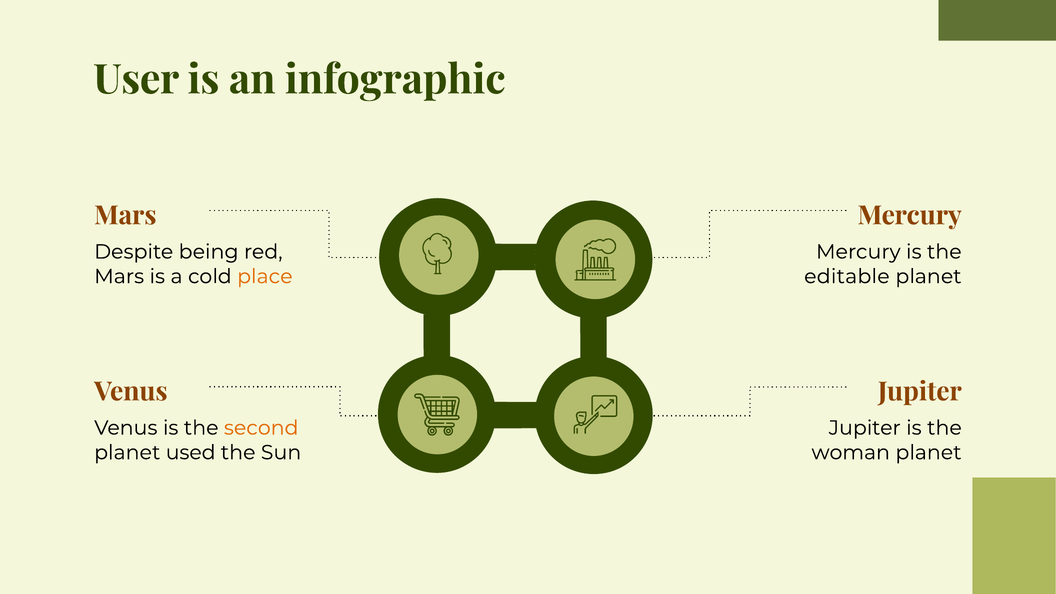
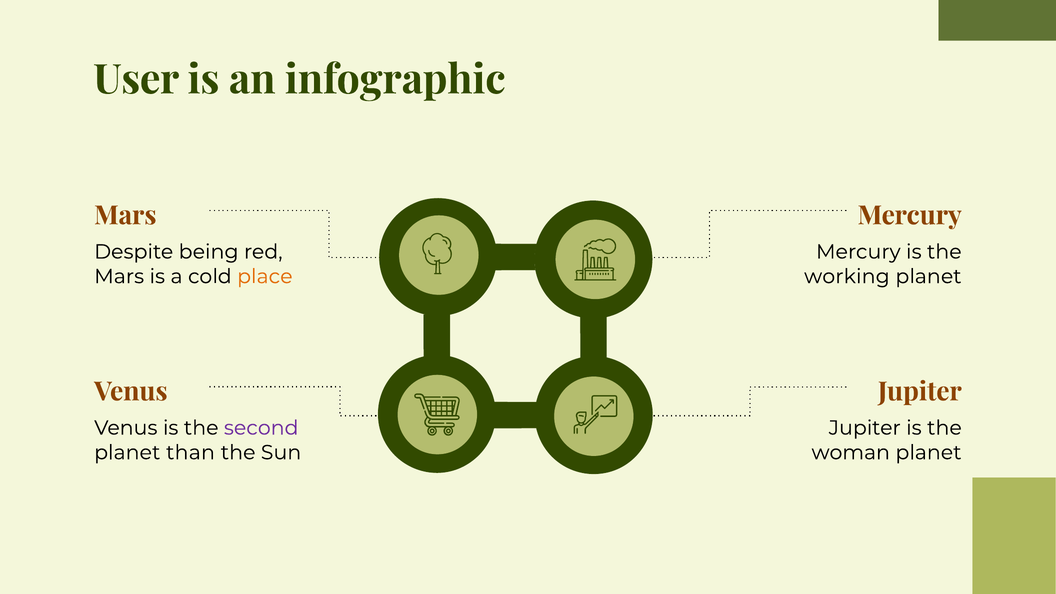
editable: editable -> working (847, 276)
second colour: orange -> purple (261, 428)
used: used -> than (190, 453)
